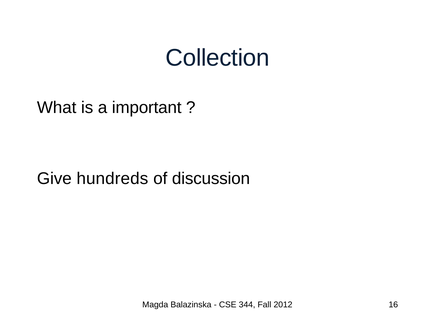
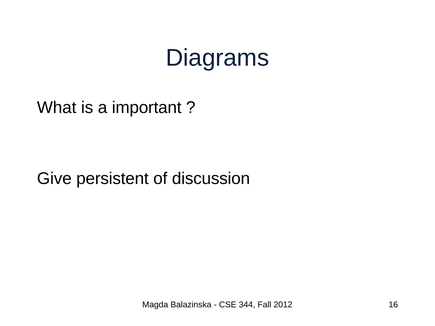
Collection: Collection -> Diagrams (217, 58)
hundreds: hundreds -> persistent (113, 179)
